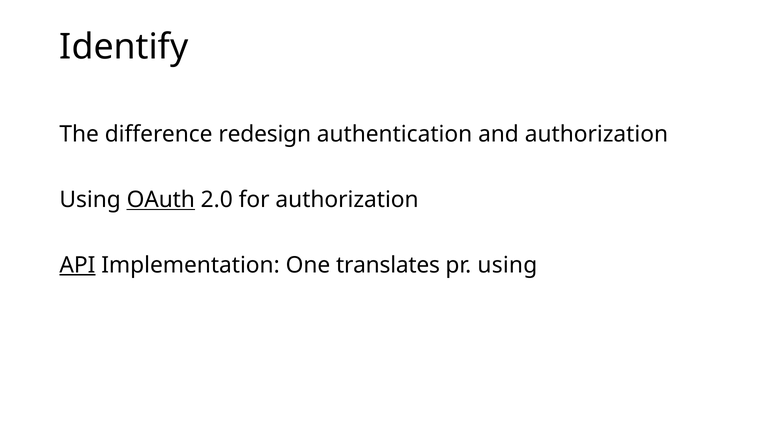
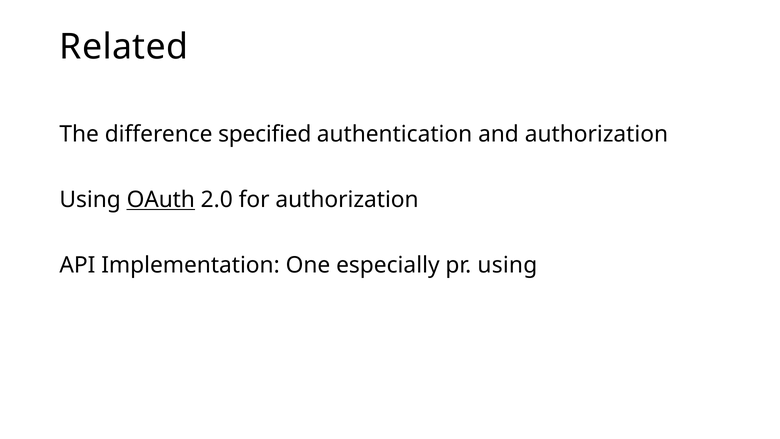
Identify: Identify -> Related (124, 47)
redesign: redesign -> specified (265, 134)
API underline: present -> none (77, 265)
translates: translates -> especially (388, 265)
